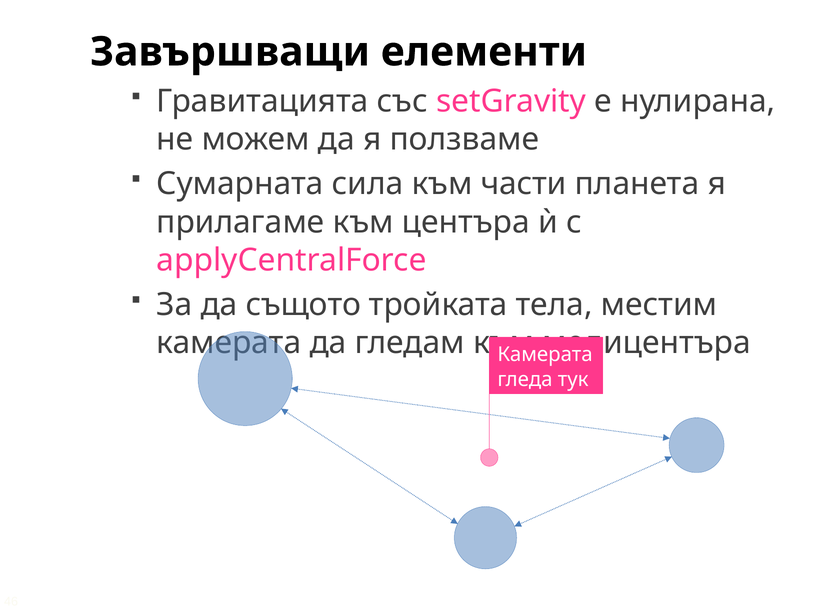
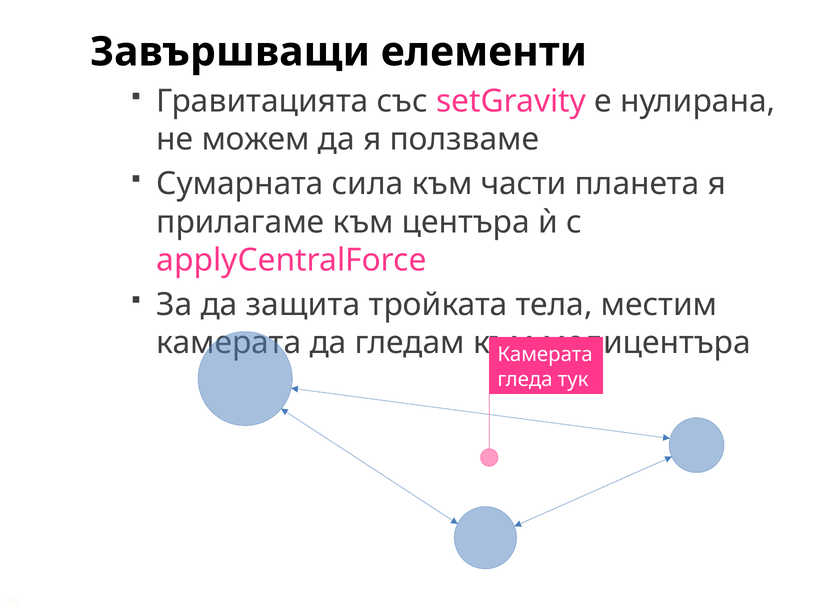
същото: същото -> защита (303, 305)
